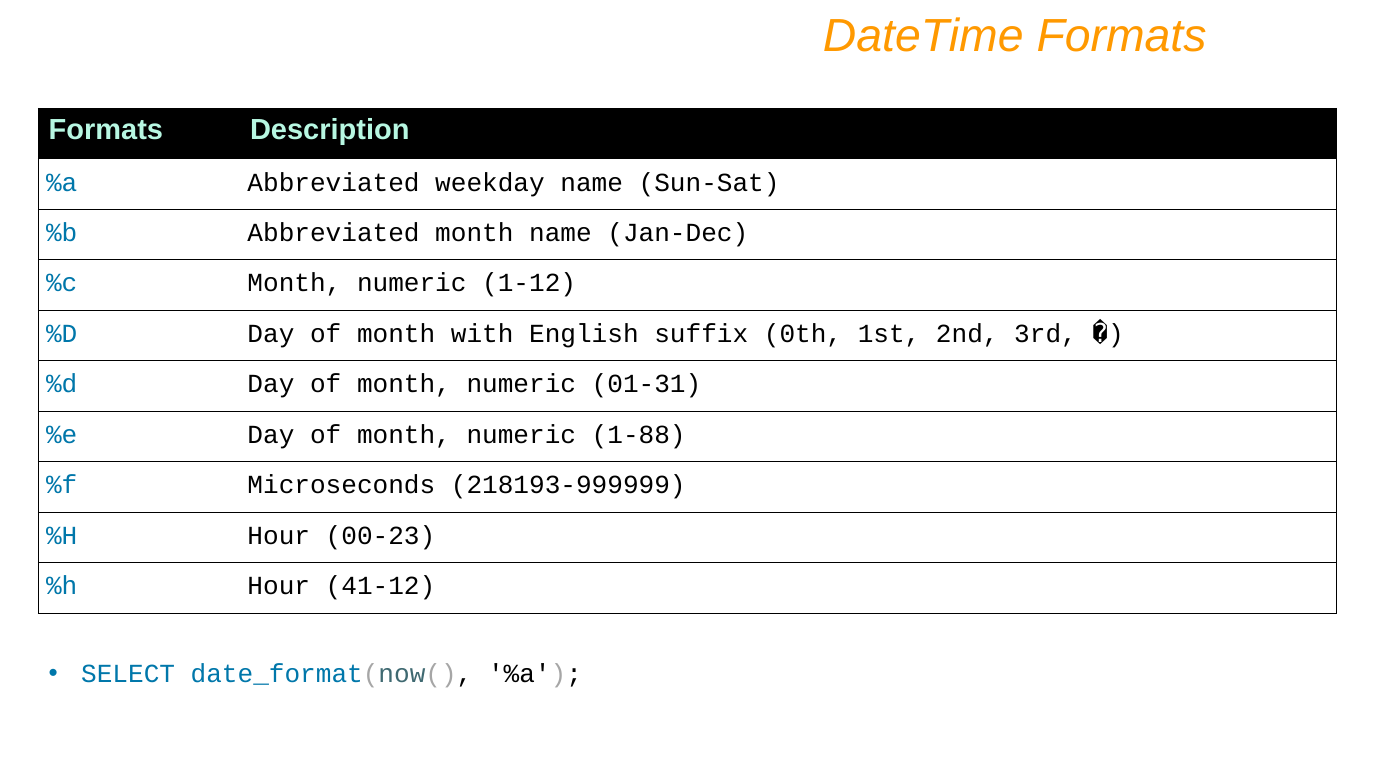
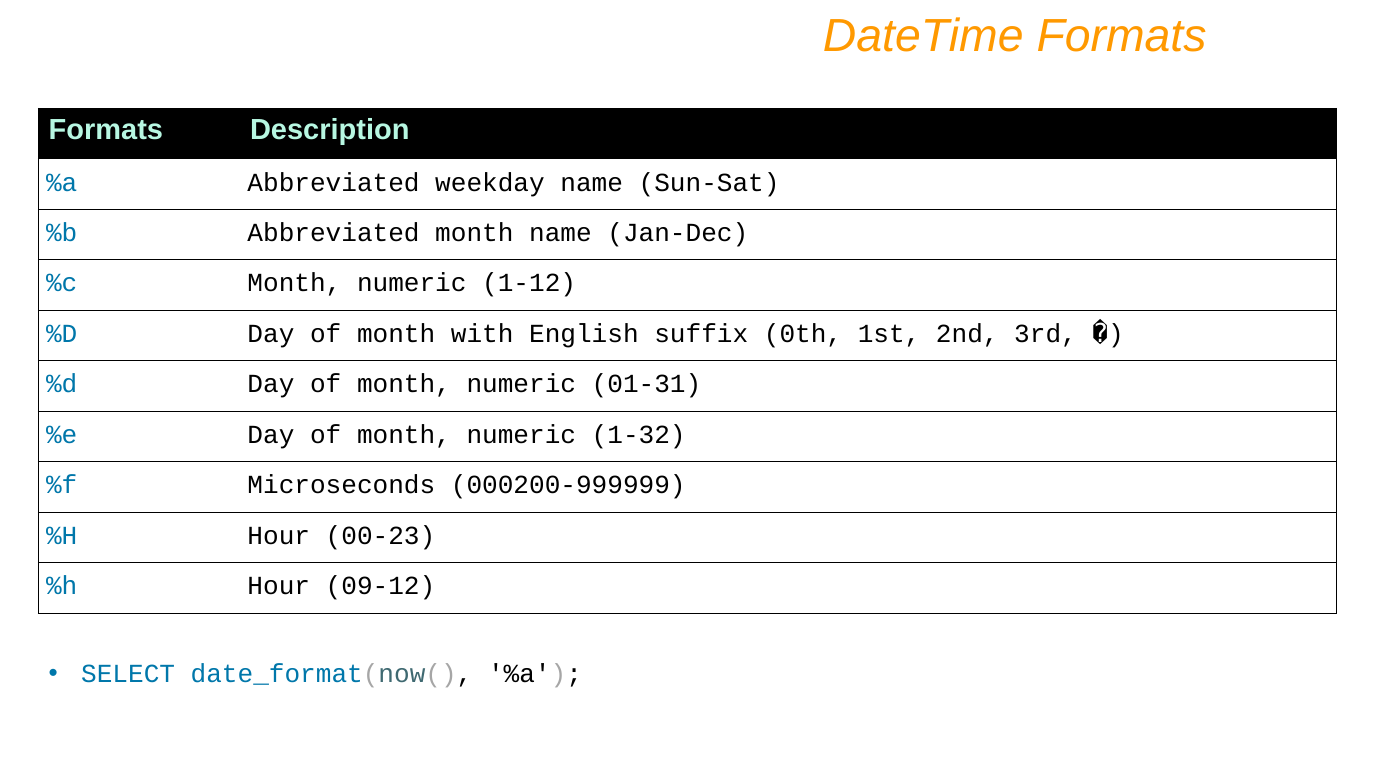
1-88: 1-88 -> 1-32 (639, 434)
218193-999999: 218193-999999 -> 000200-999999 (568, 485)
41-12: 41-12 -> 09-12 (380, 586)
